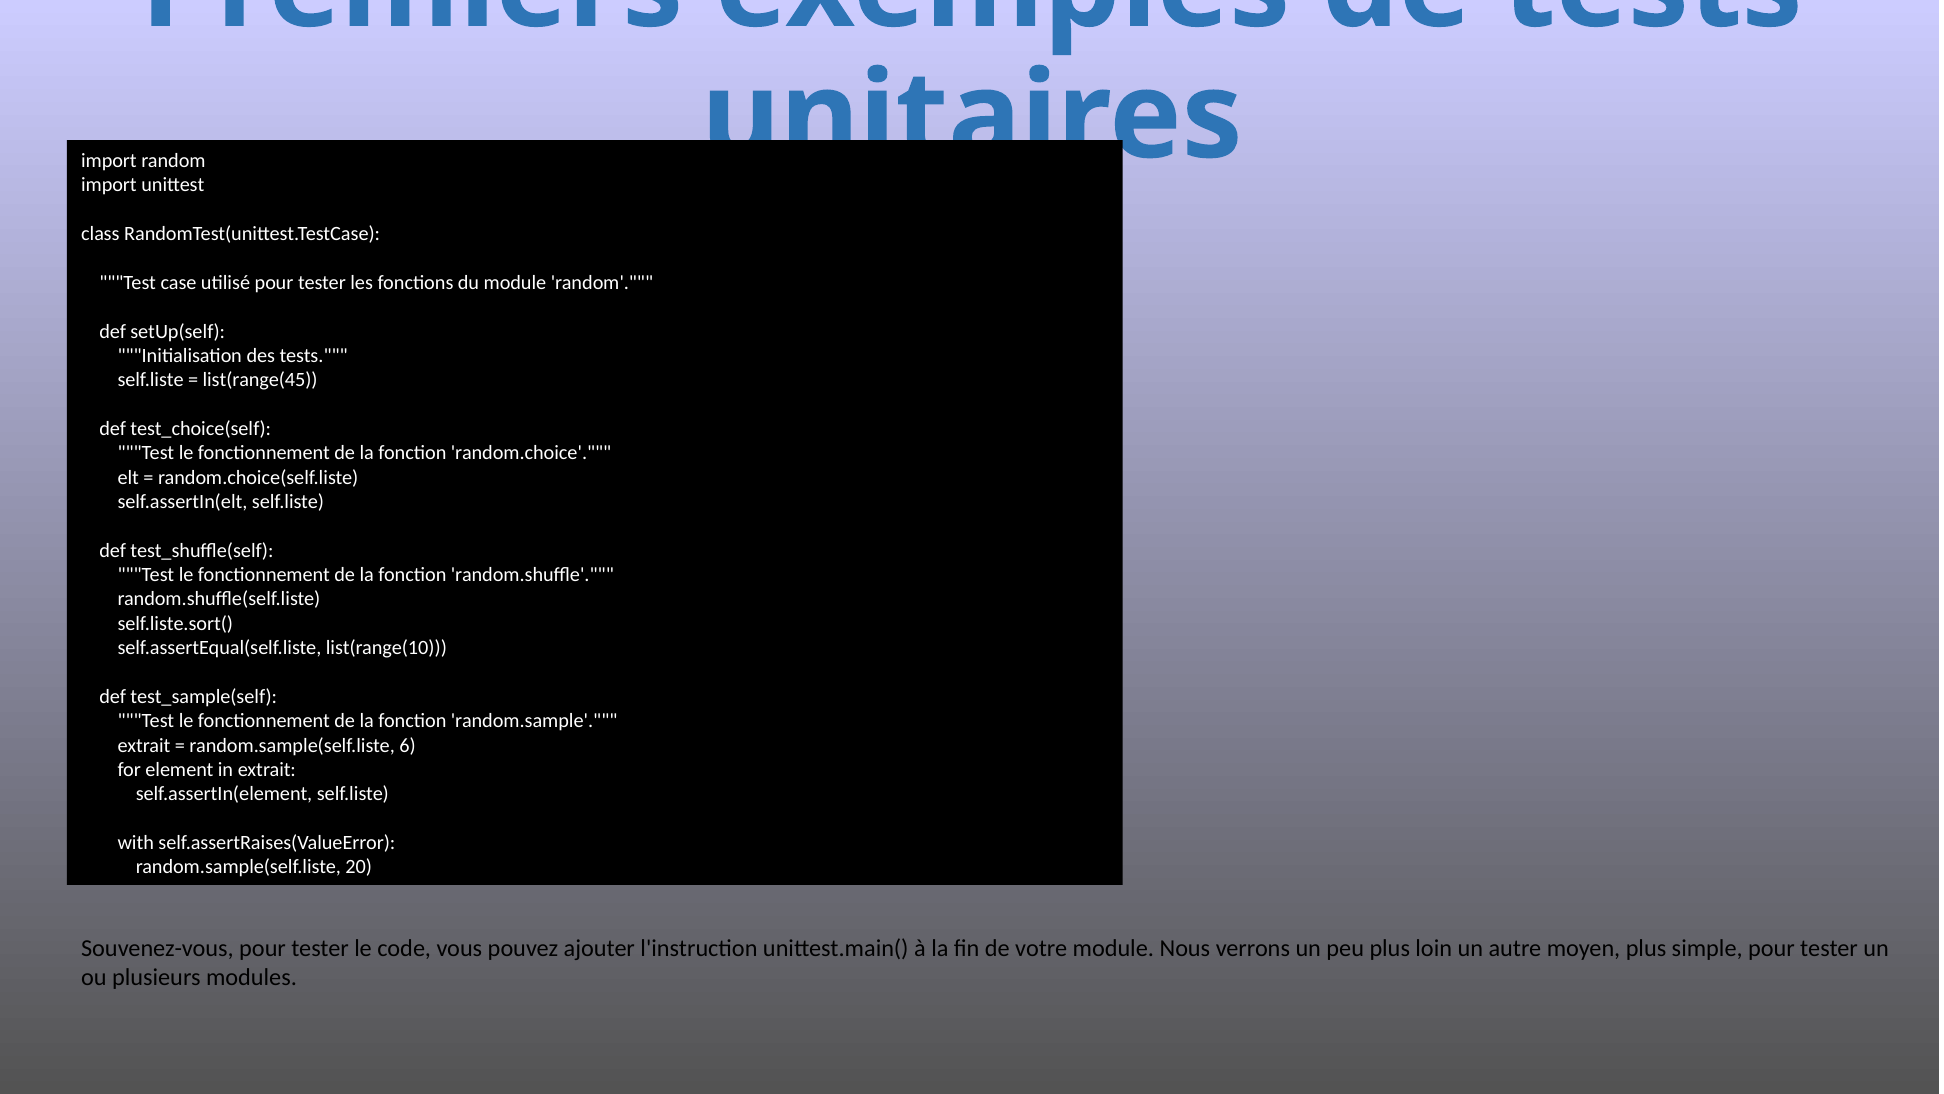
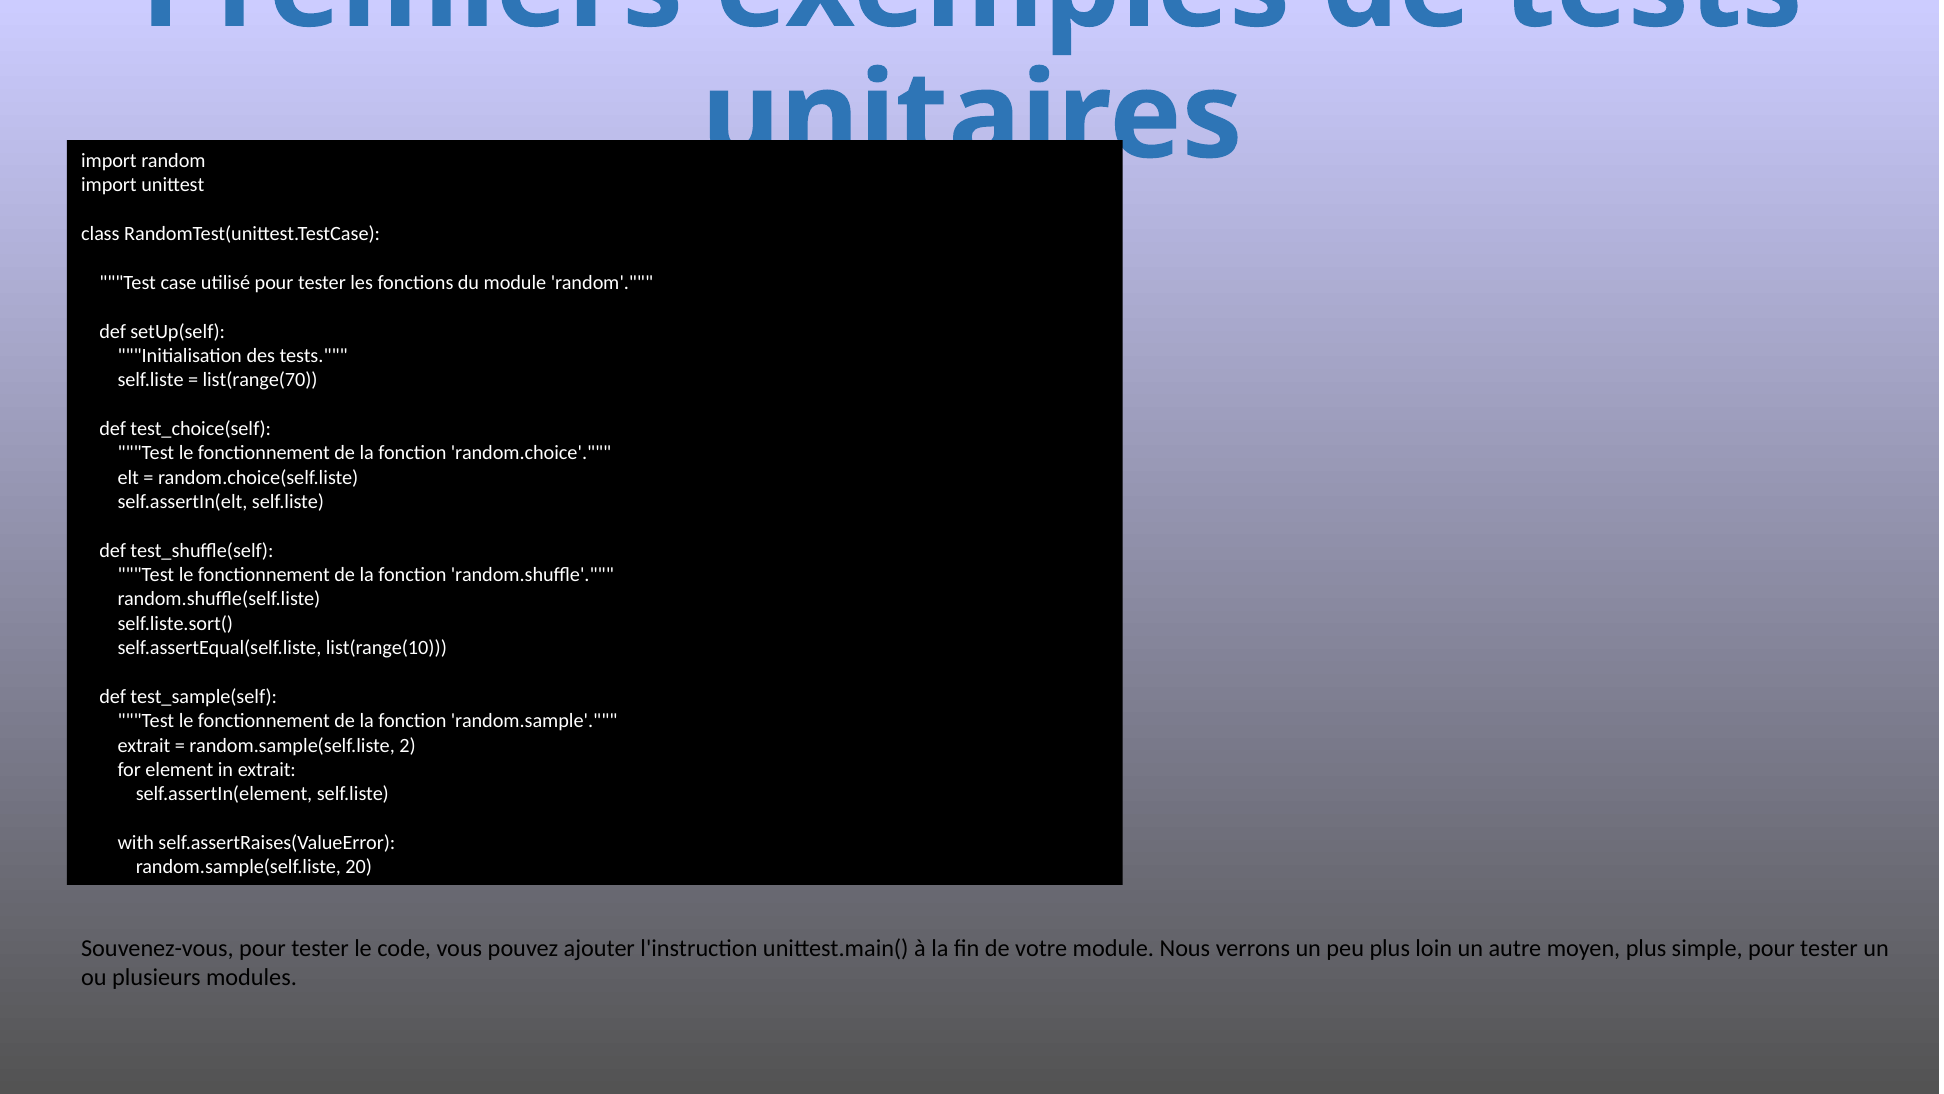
list(range(45: list(range(45 -> list(range(70 (260, 380)
6: 6 -> 2 (407, 745)
